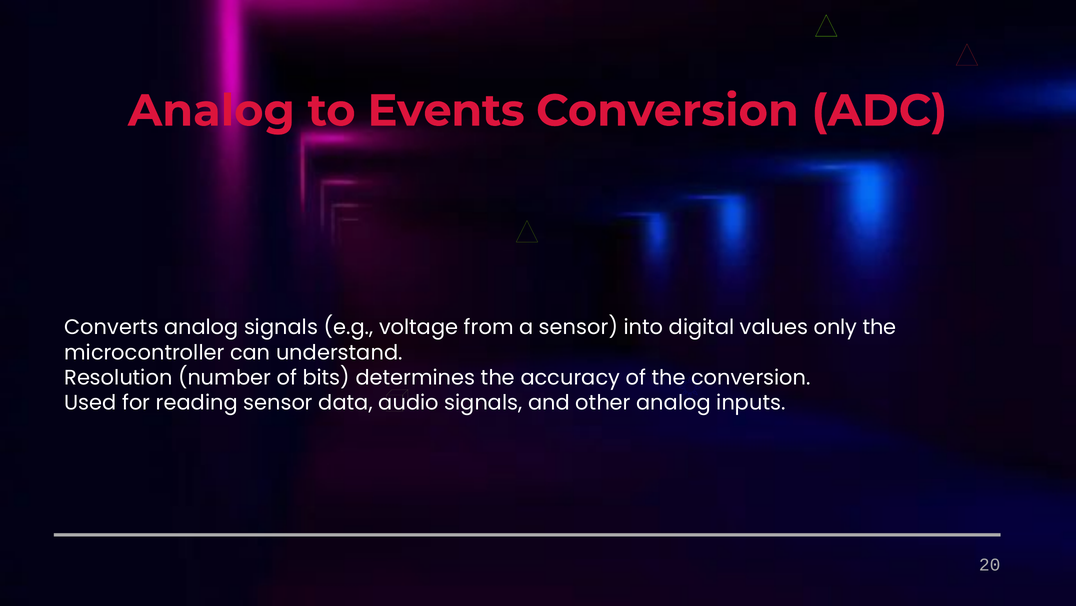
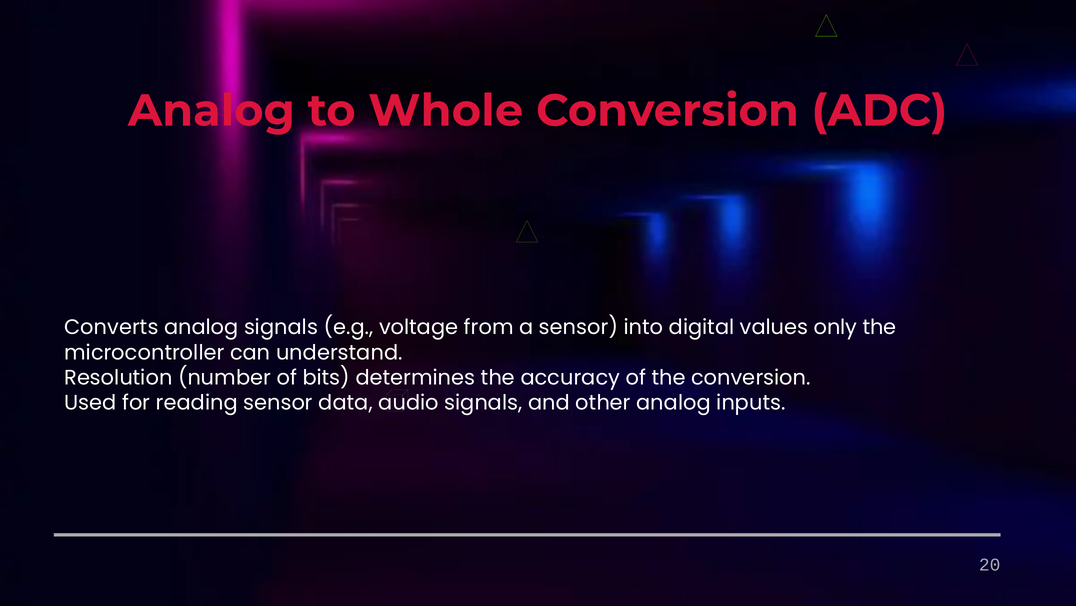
Events: Events -> Whole (446, 111)
